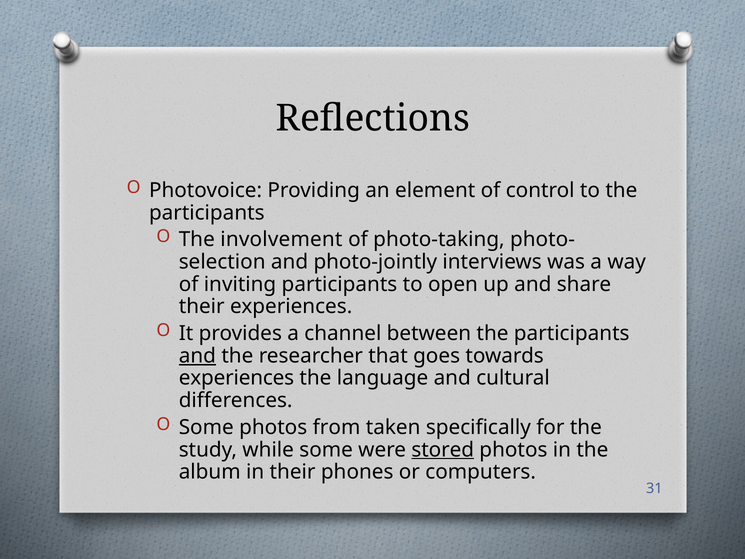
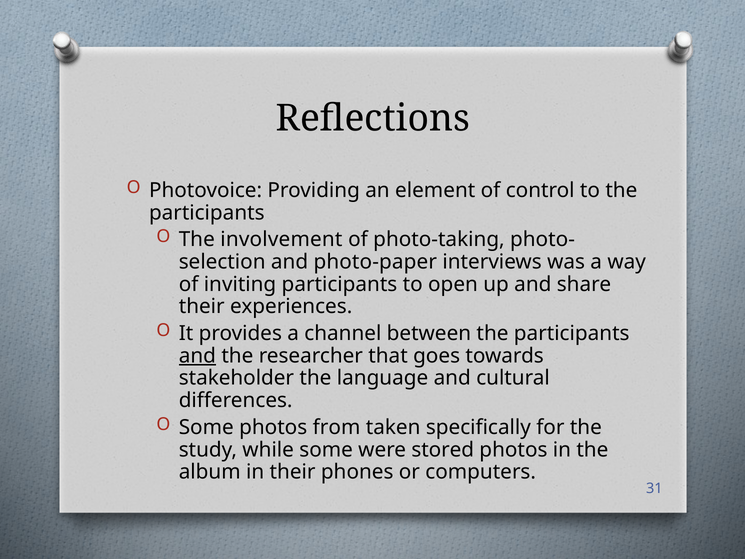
photo-jointly: photo-jointly -> photo-paper (375, 262)
experiences: experiences -> stakeholder (236, 378)
stored underline: present -> none (443, 449)
